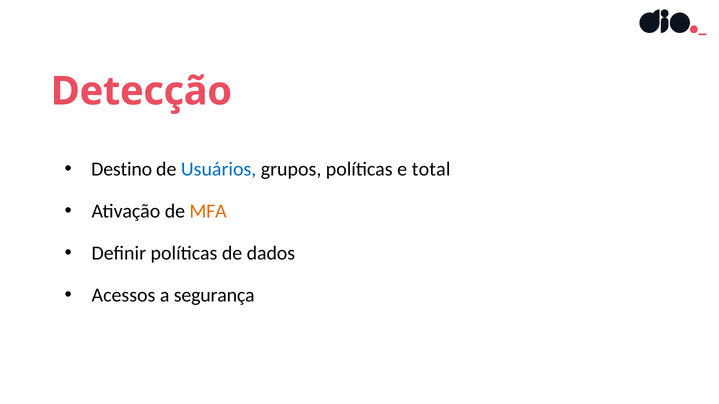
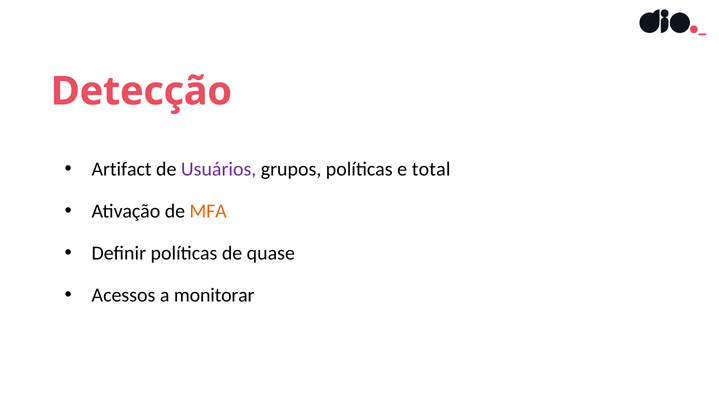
Destino: Destino -> Artifact (122, 170)
Usuários colour: blue -> purple (219, 170)
dados: dados -> quase (271, 253)
segurança: segurança -> monitorar (214, 295)
